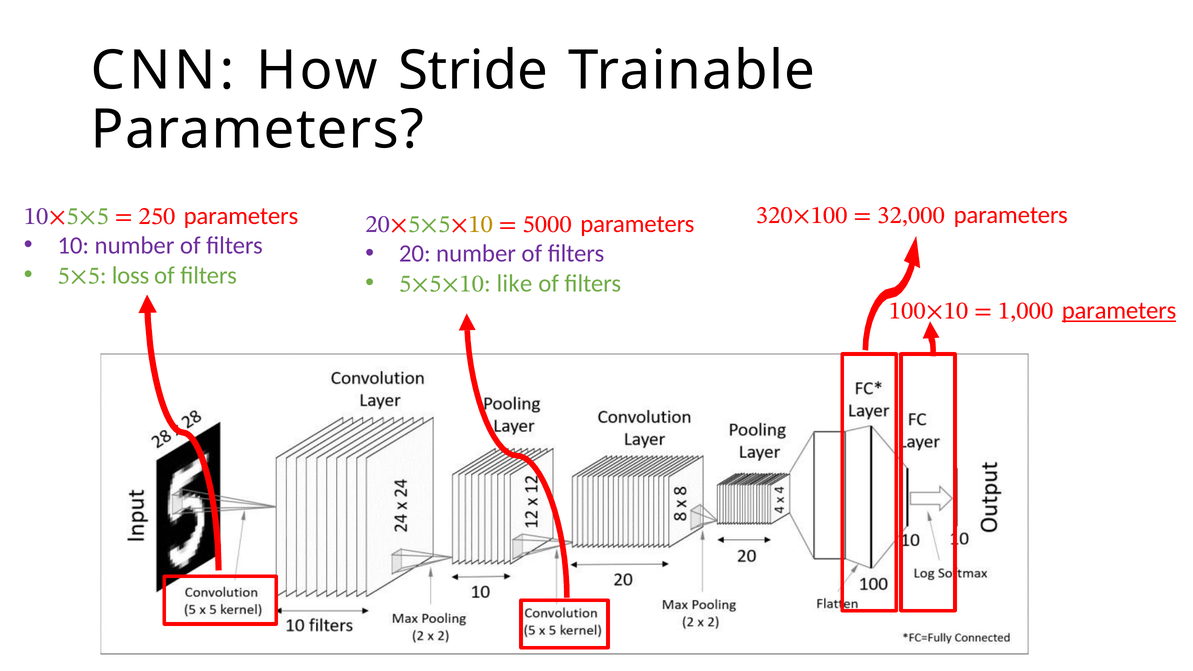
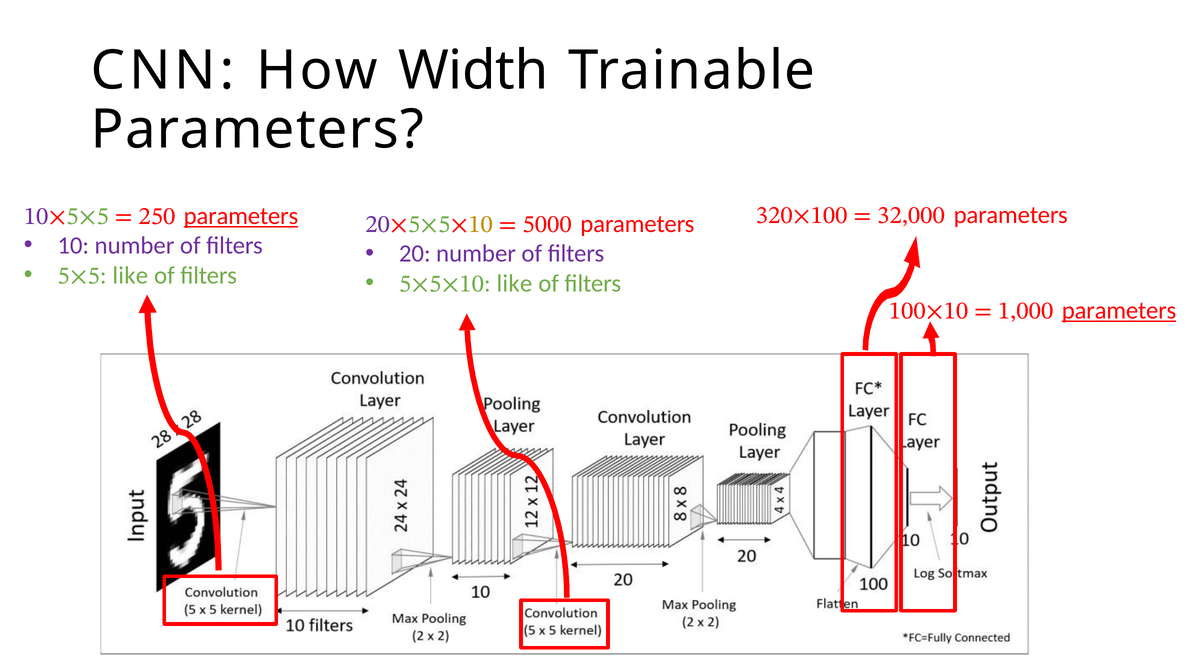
Stride: Stride -> Width (473, 71)
parameters underline: none -> present (241, 216)
loss: loss -> like (130, 276)
